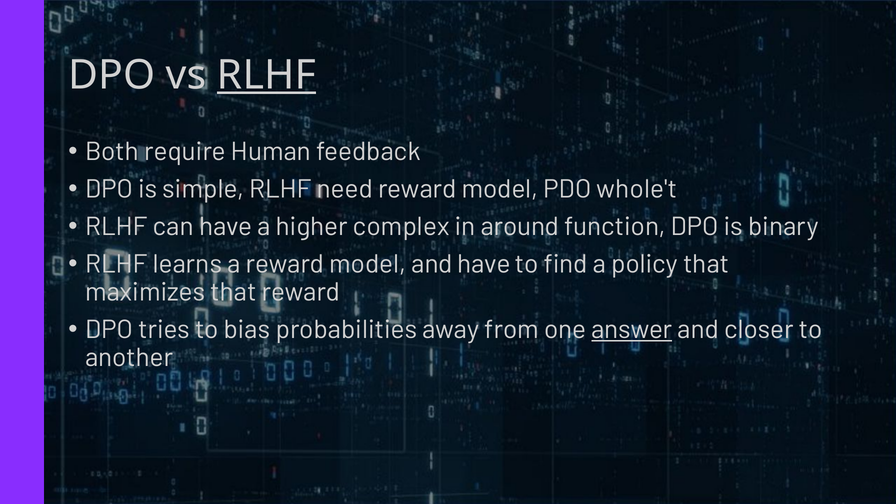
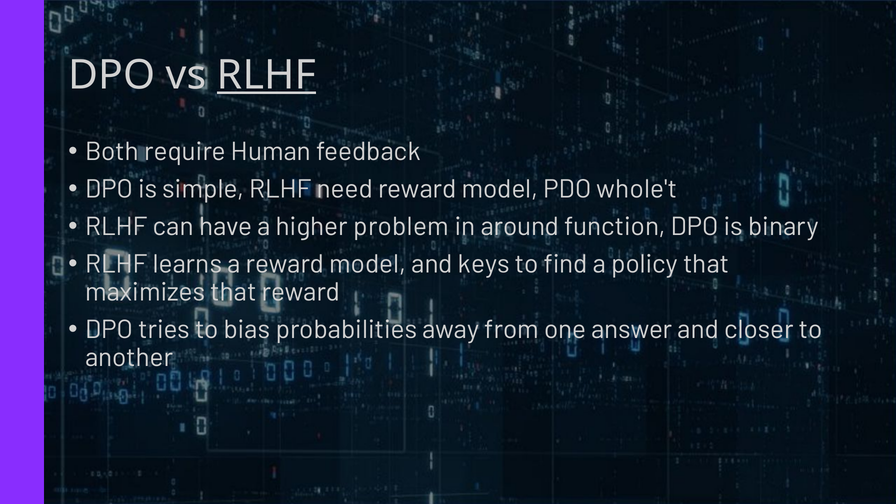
complex: complex -> problem (401, 226)
and have: have -> keys (484, 264)
answer underline: present -> none (632, 330)
